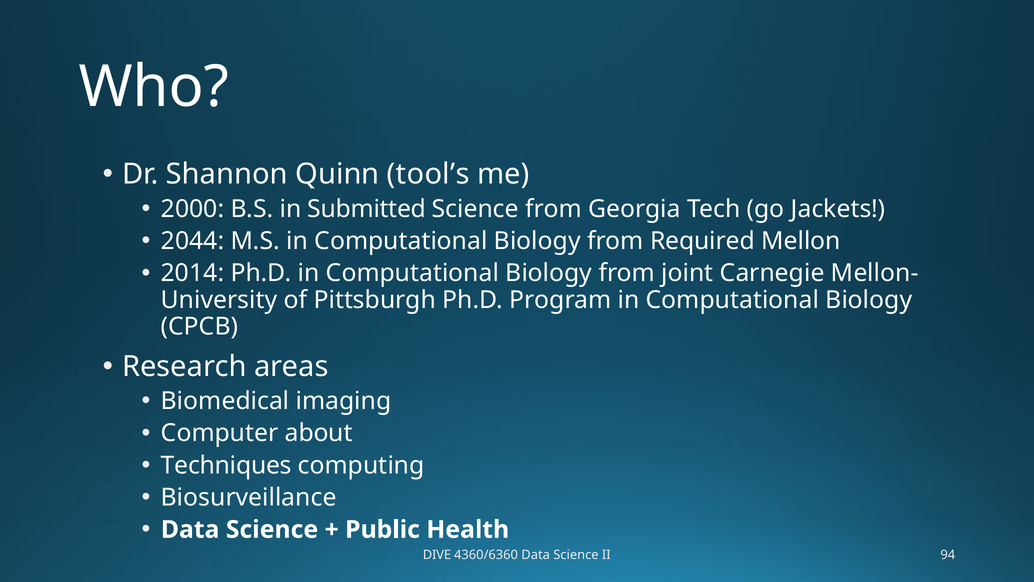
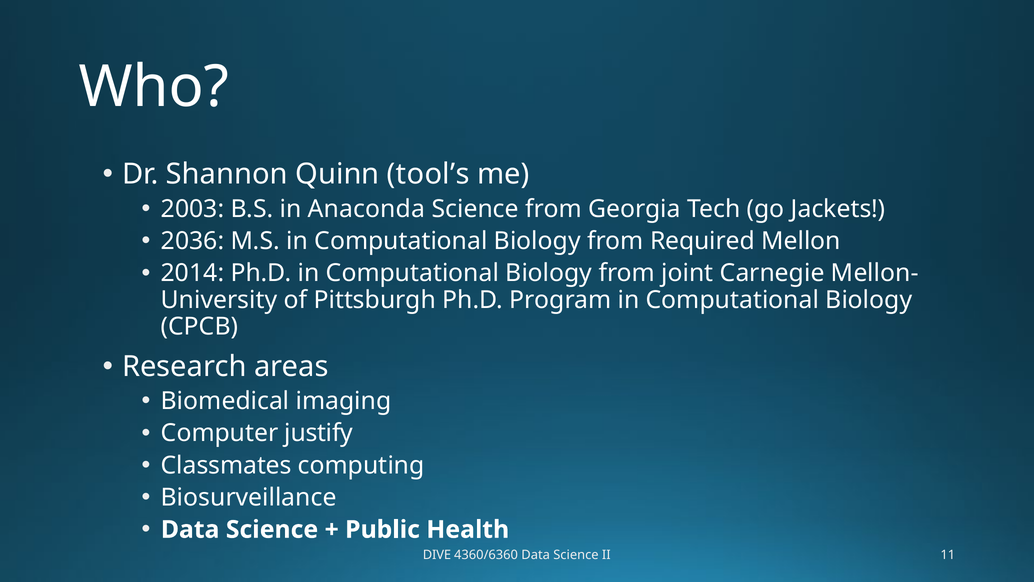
2000: 2000 -> 2003 (193, 209)
Submitted: Submitted -> Anaconda (367, 209)
2044: 2044 -> 2036 (193, 241)
about: about -> justify (319, 433)
Techniques: Techniques -> Classmates (226, 465)
94: 94 -> 11 (948, 554)
